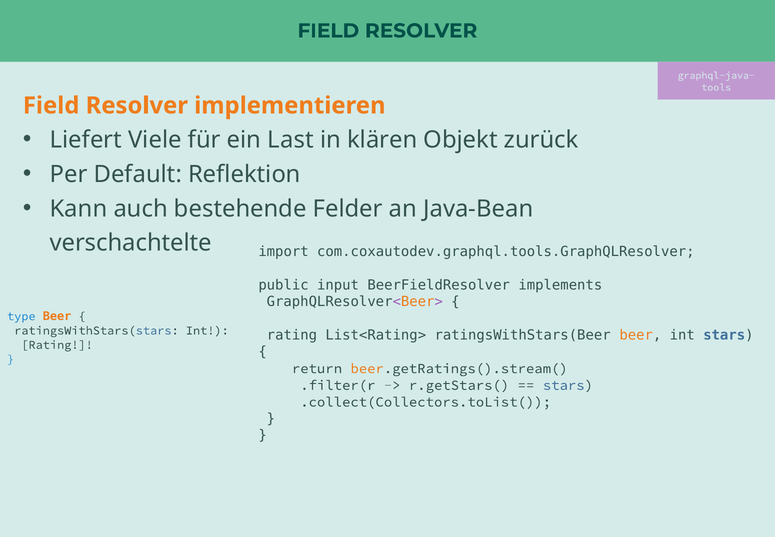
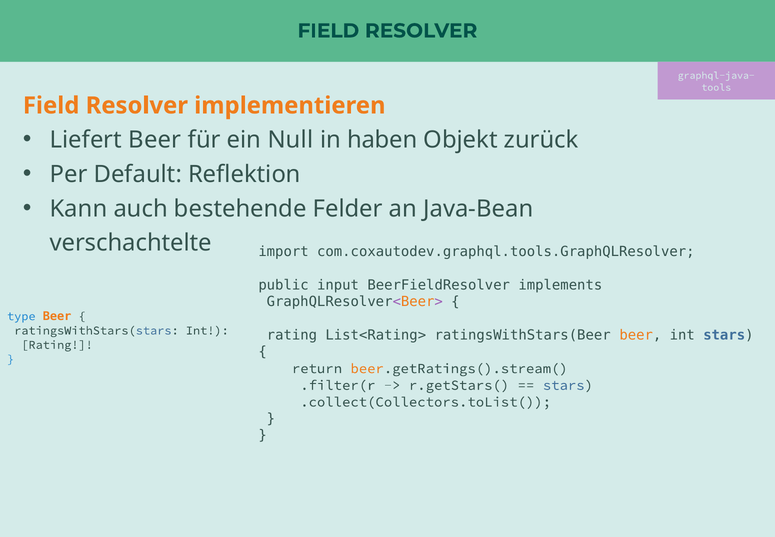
Liefert Viele: Viele -> Beer (155, 140)
Last: Last -> Null (291, 140)
klären: klären -> haben (382, 140)
